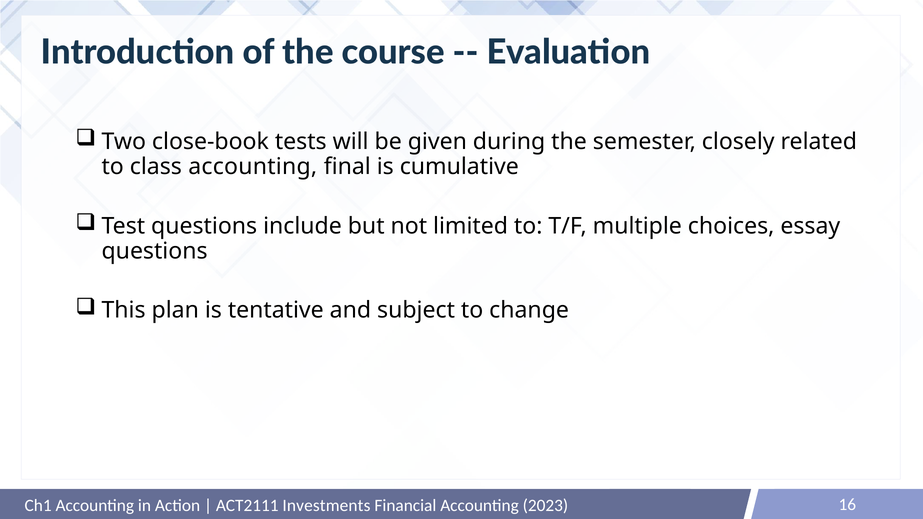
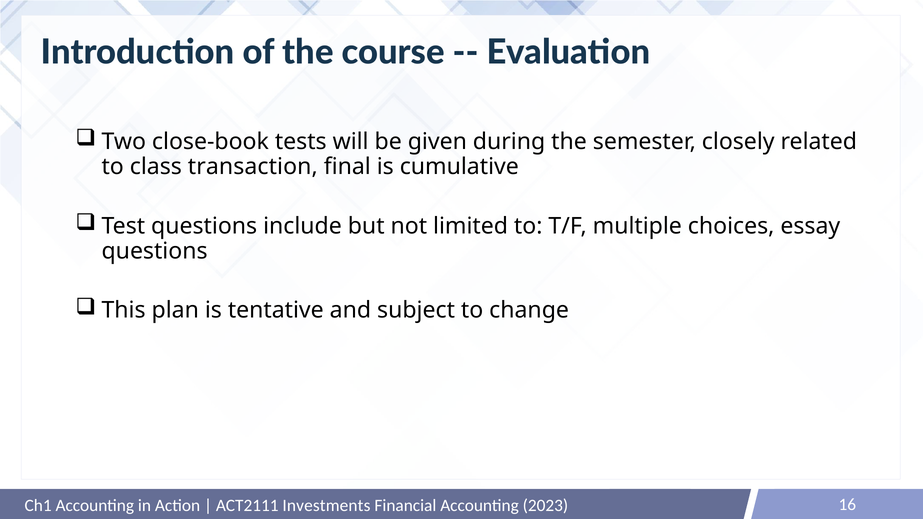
class accounting: accounting -> transaction (253, 167)
